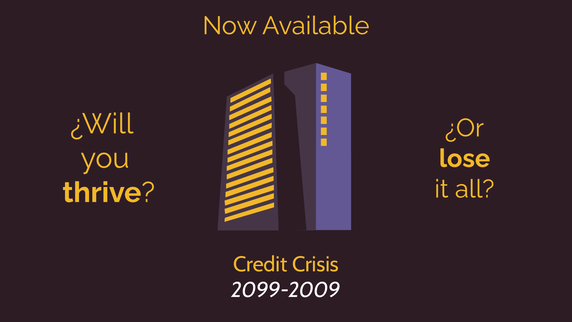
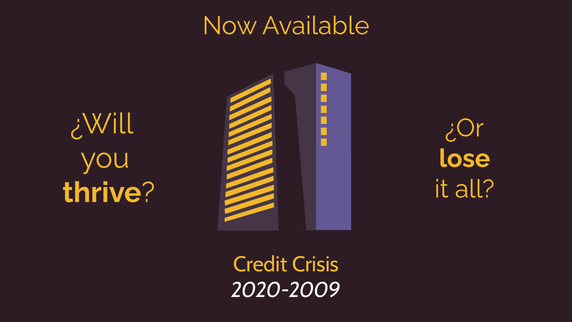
2099-2009: 2099-2009 -> 2020-2009 (286, 290)
